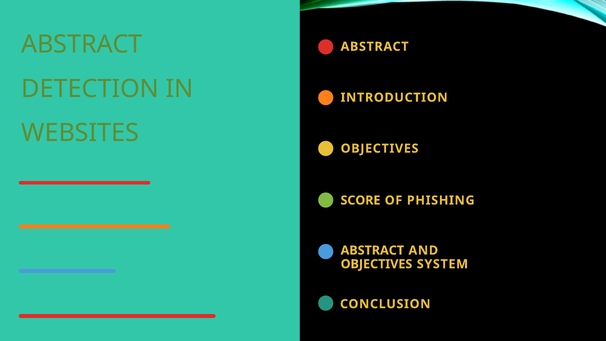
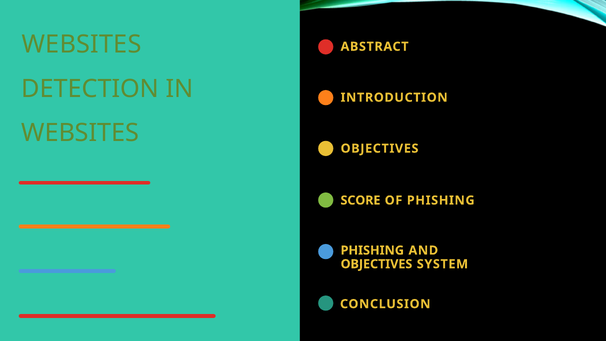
ABSTRACT: ABSTRACT -> WEBSITES (82, 45)
ABSTRACT: ABSTRACT -> PHISHING (372, 250)
